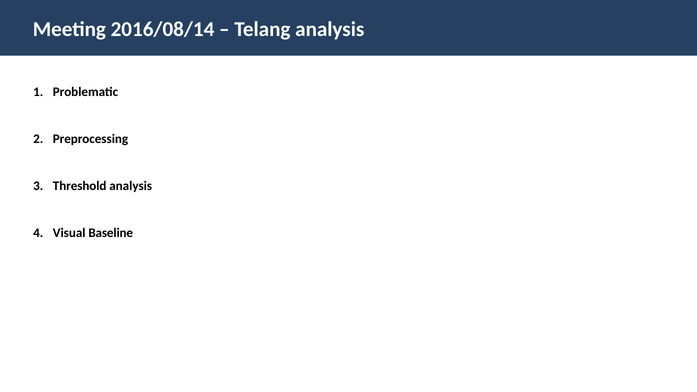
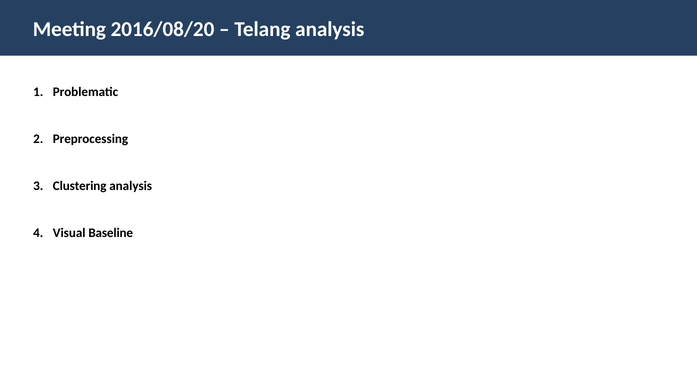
2016/08/14: 2016/08/14 -> 2016/08/20 (163, 29)
Threshold: Threshold -> Clustering (80, 186)
